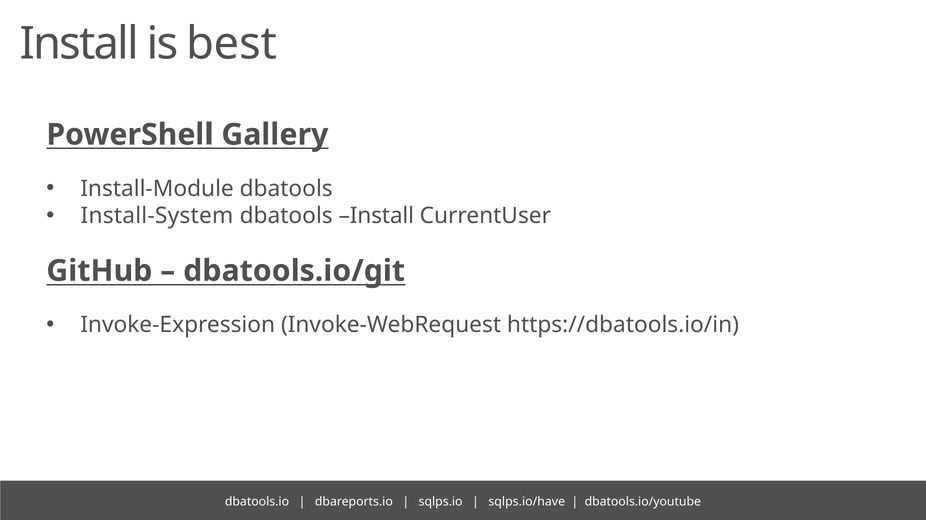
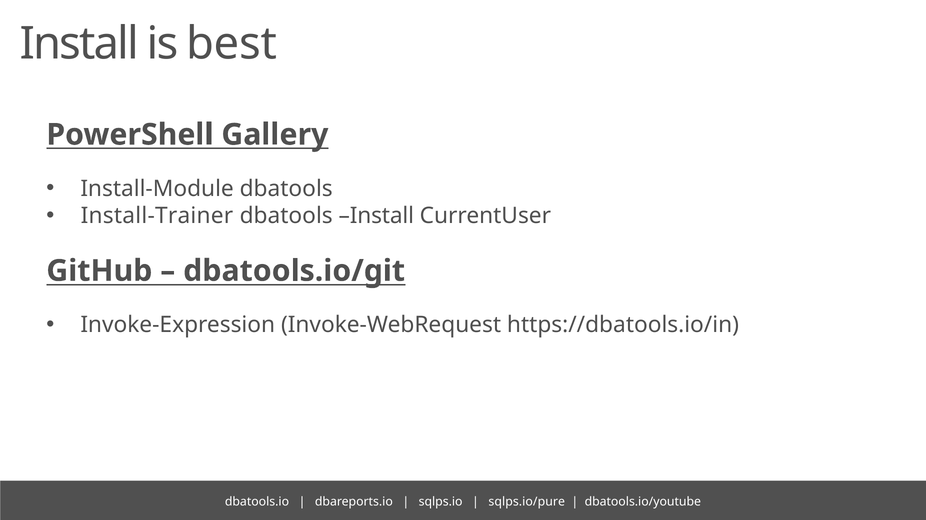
Install-System: Install-System -> Install-Trainer (157, 216)
sqlps.io/have: sqlps.io/have -> sqlps.io/pure (527, 502)
